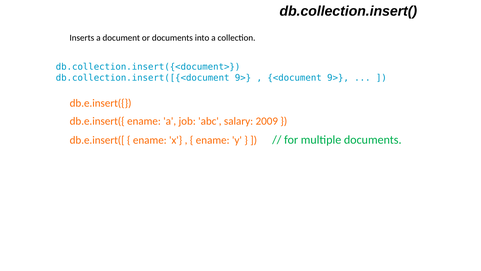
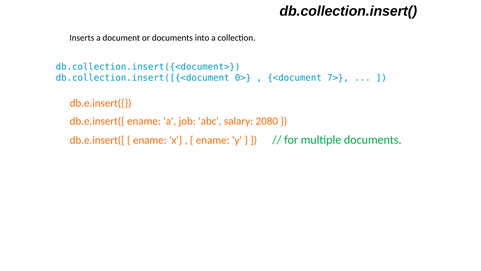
db.collection.insert([{<document 9>: 9> -> 0> (243, 78)
<document 9>: 9> -> 7> (338, 78)
2009: 2009 -> 2080 (267, 121)
